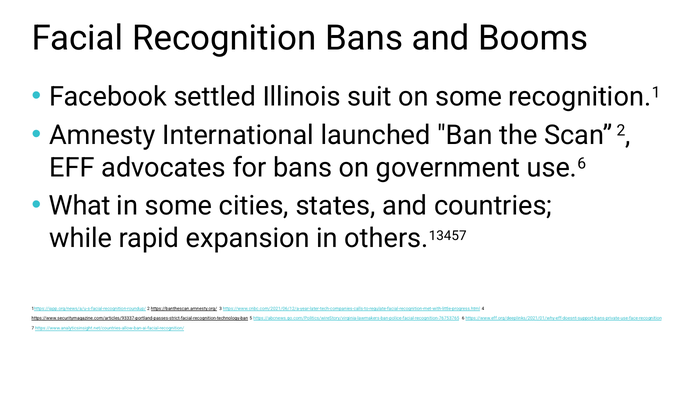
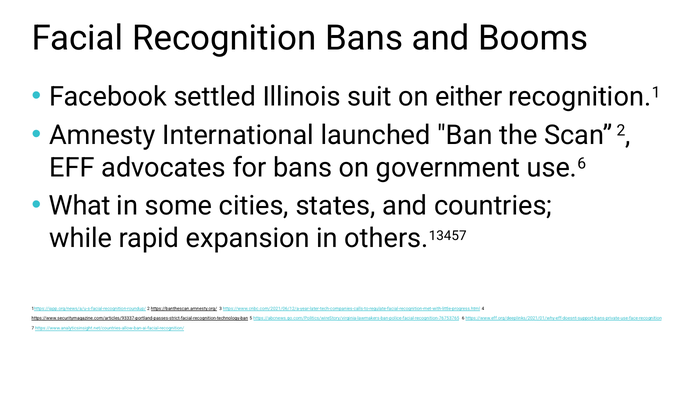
on some: some -> either (469, 97)
